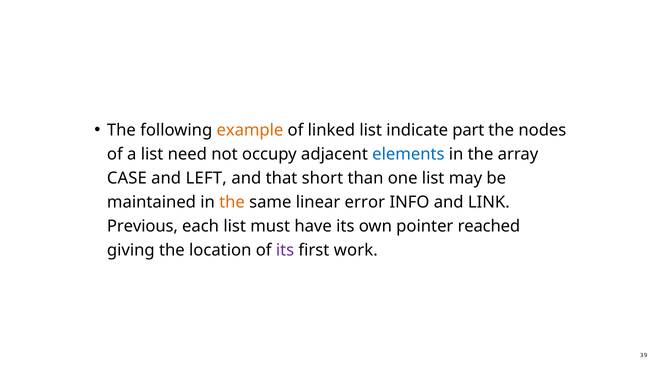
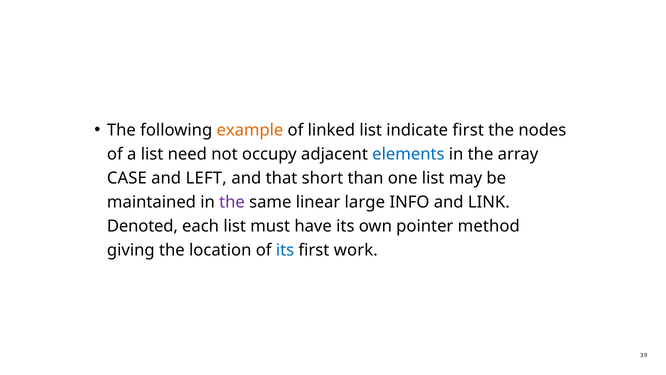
indicate part: part -> first (468, 130)
the colour: orange -> purple (232, 202)
error: error -> large (365, 202)
Previous: Previous -> Denoted (142, 226)
reached: reached -> method (489, 226)
its colour: purple -> blue (285, 250)
